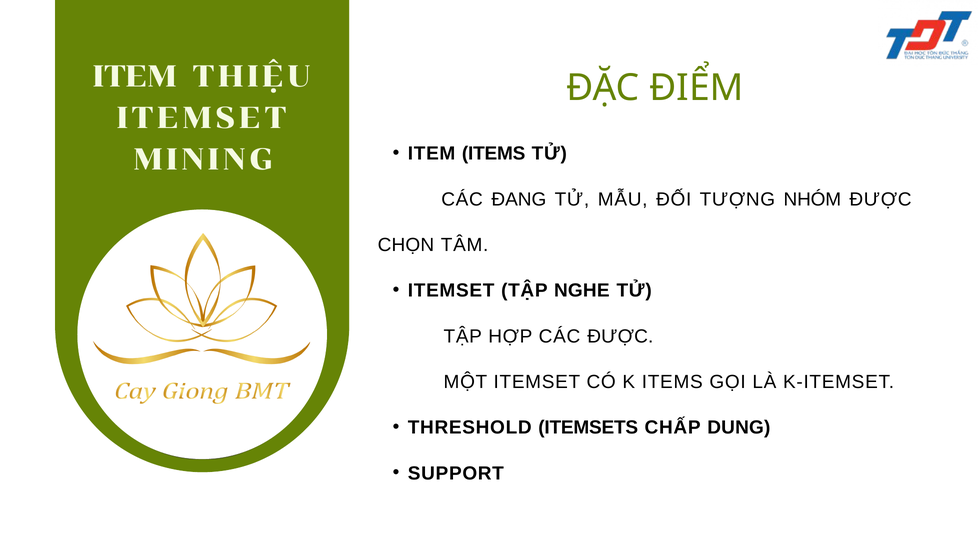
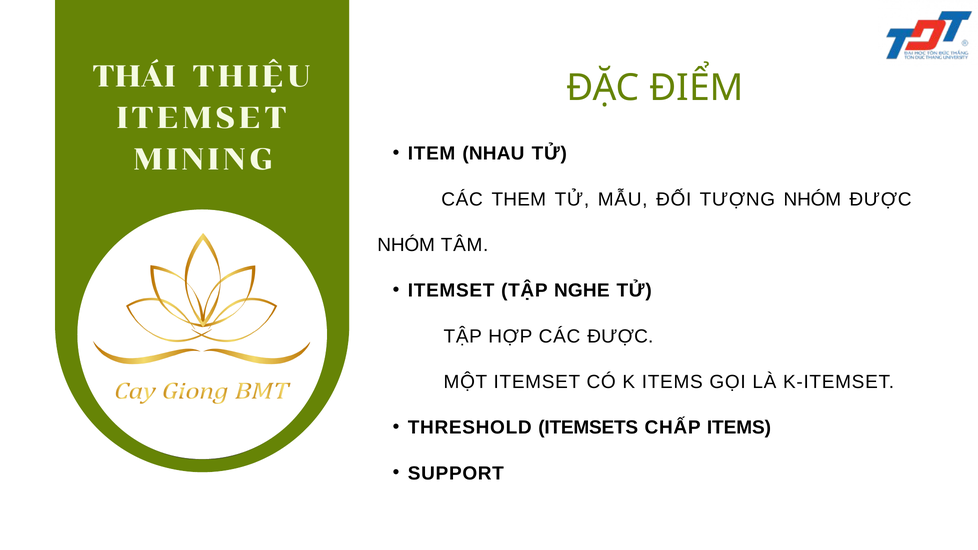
ITEM: ITEM -> THÁI (134, 77)
ITEM ITEMS: ITEMS -> NHAU (493, 154)
ĐANG: ĐANG -> THEM (519, 199)
CHỌN: CHỌN -> NHÓM (406, 245)
CHẤP DUNG: DUNG -> ITEMS (739, 428)
